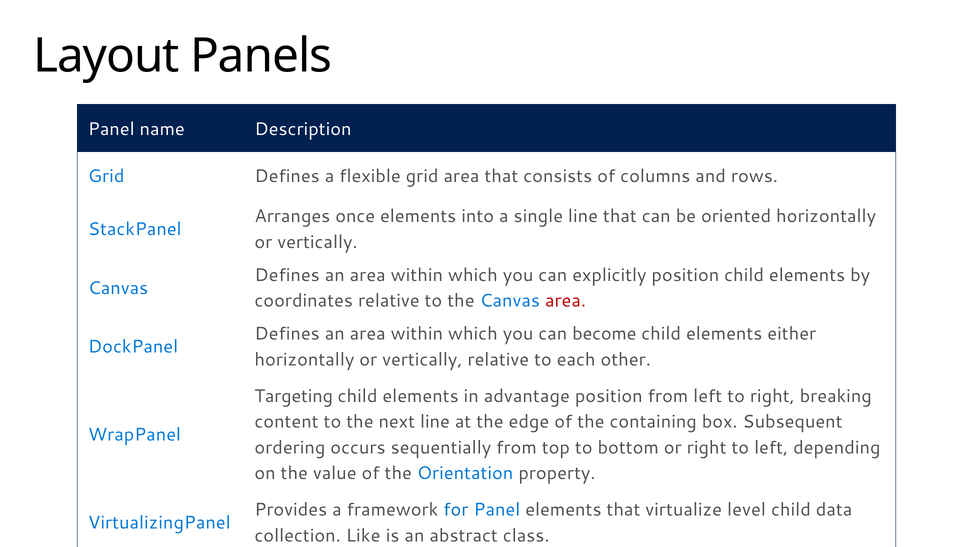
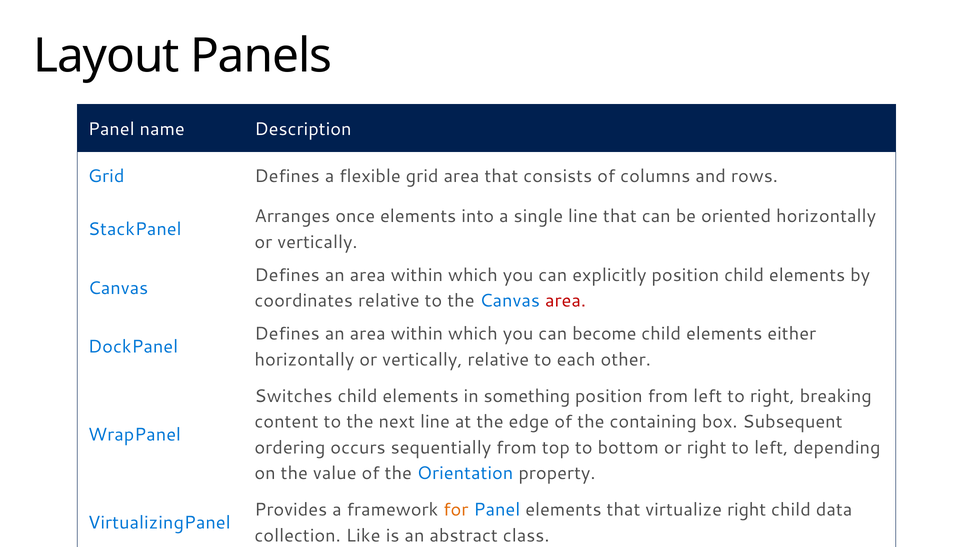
Targeting: Targeting -> Switches (294, 396)
advantage: advantage -> something (527, 396)
for colour: blue -> orange (456, 510)
virtualize level: level -> right (747, 510)
